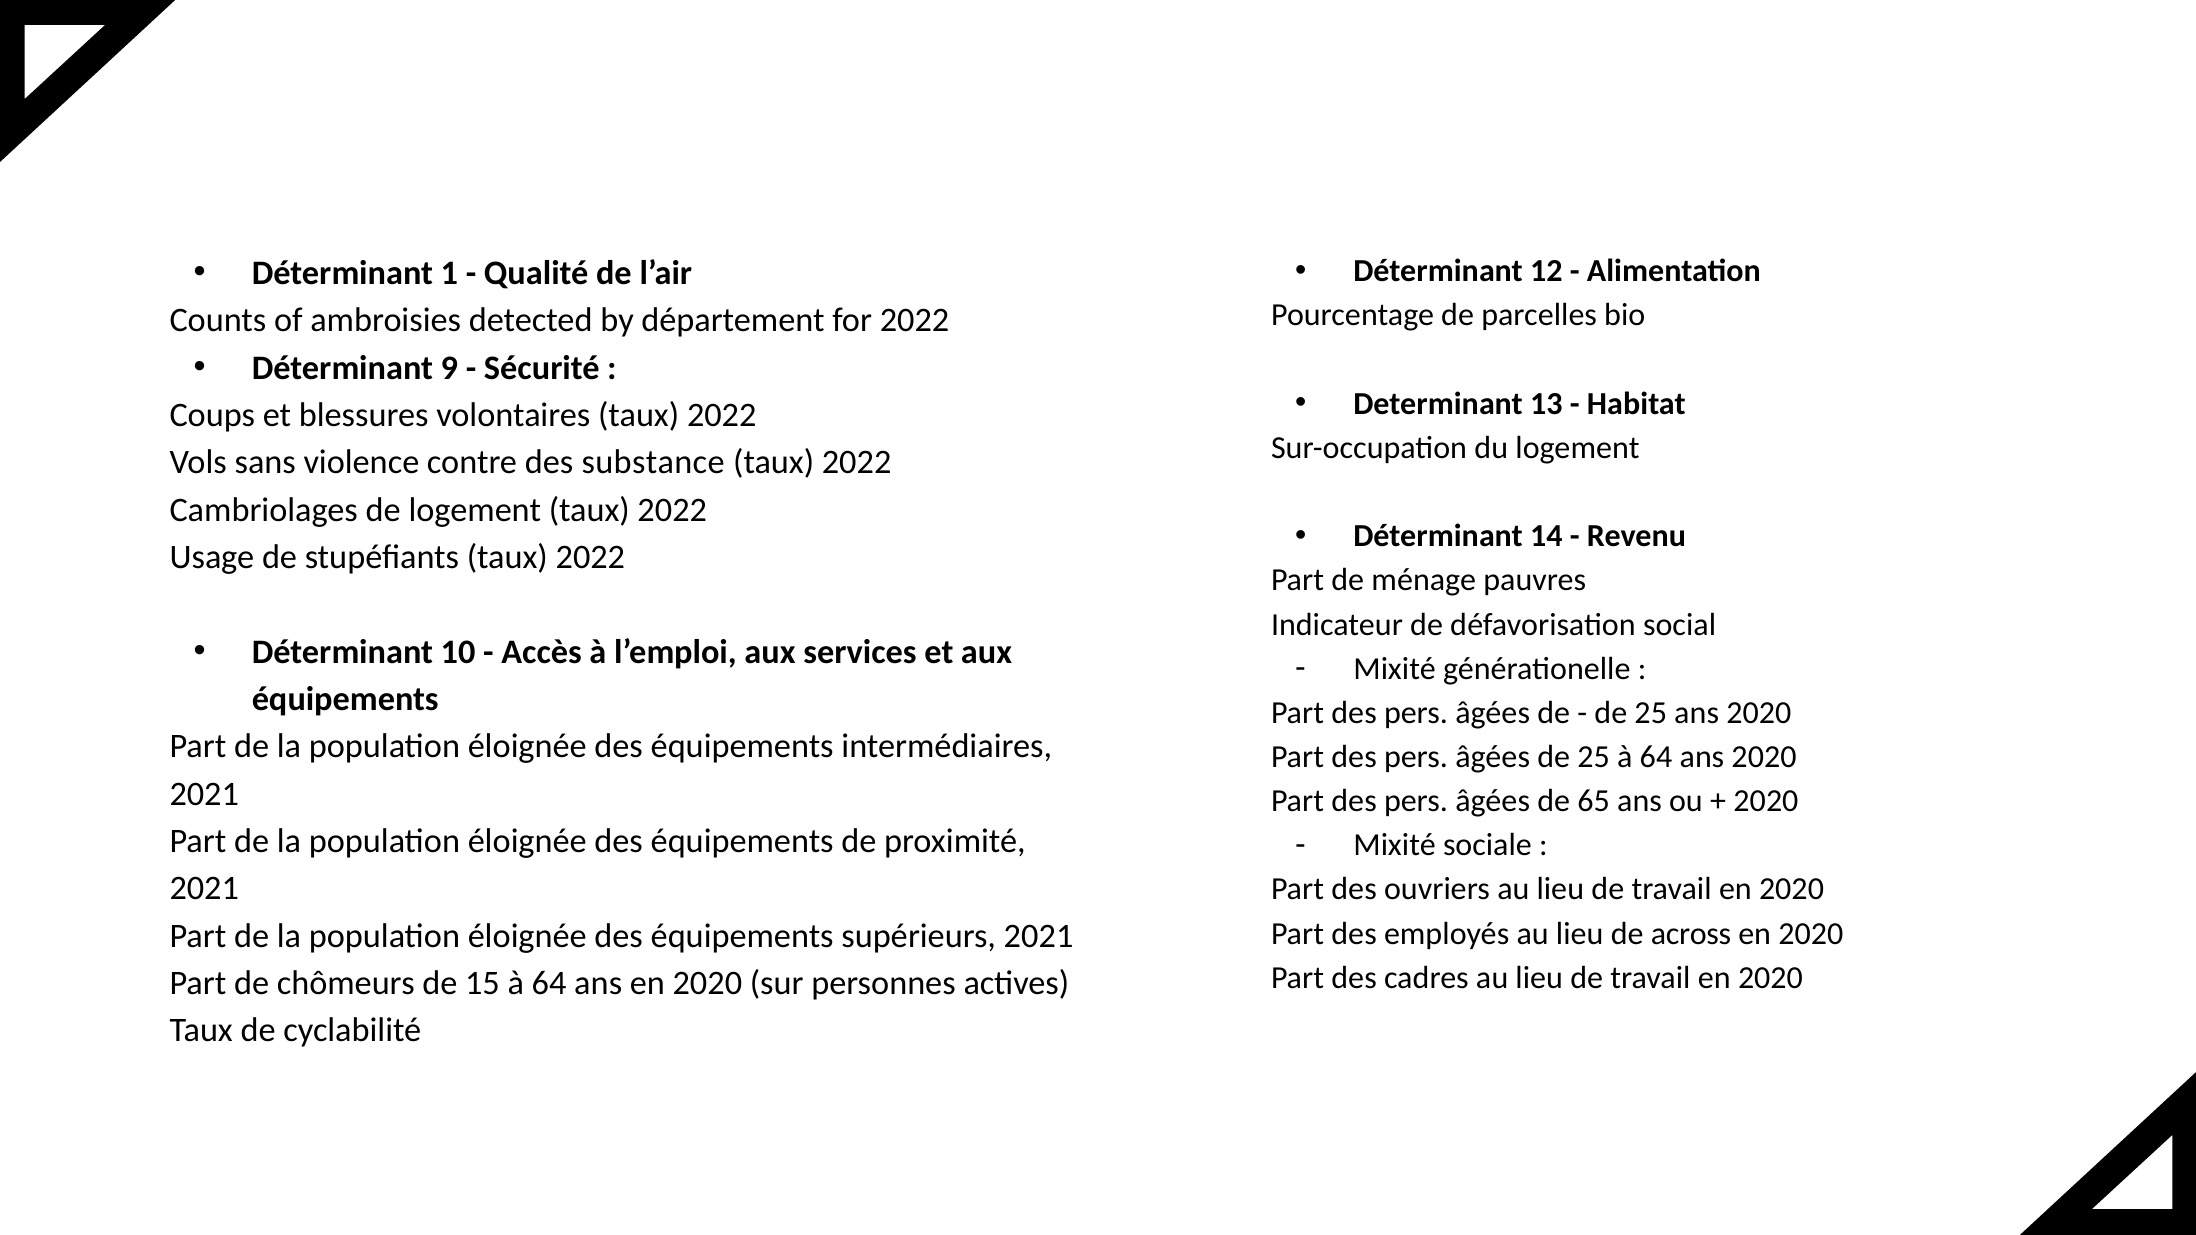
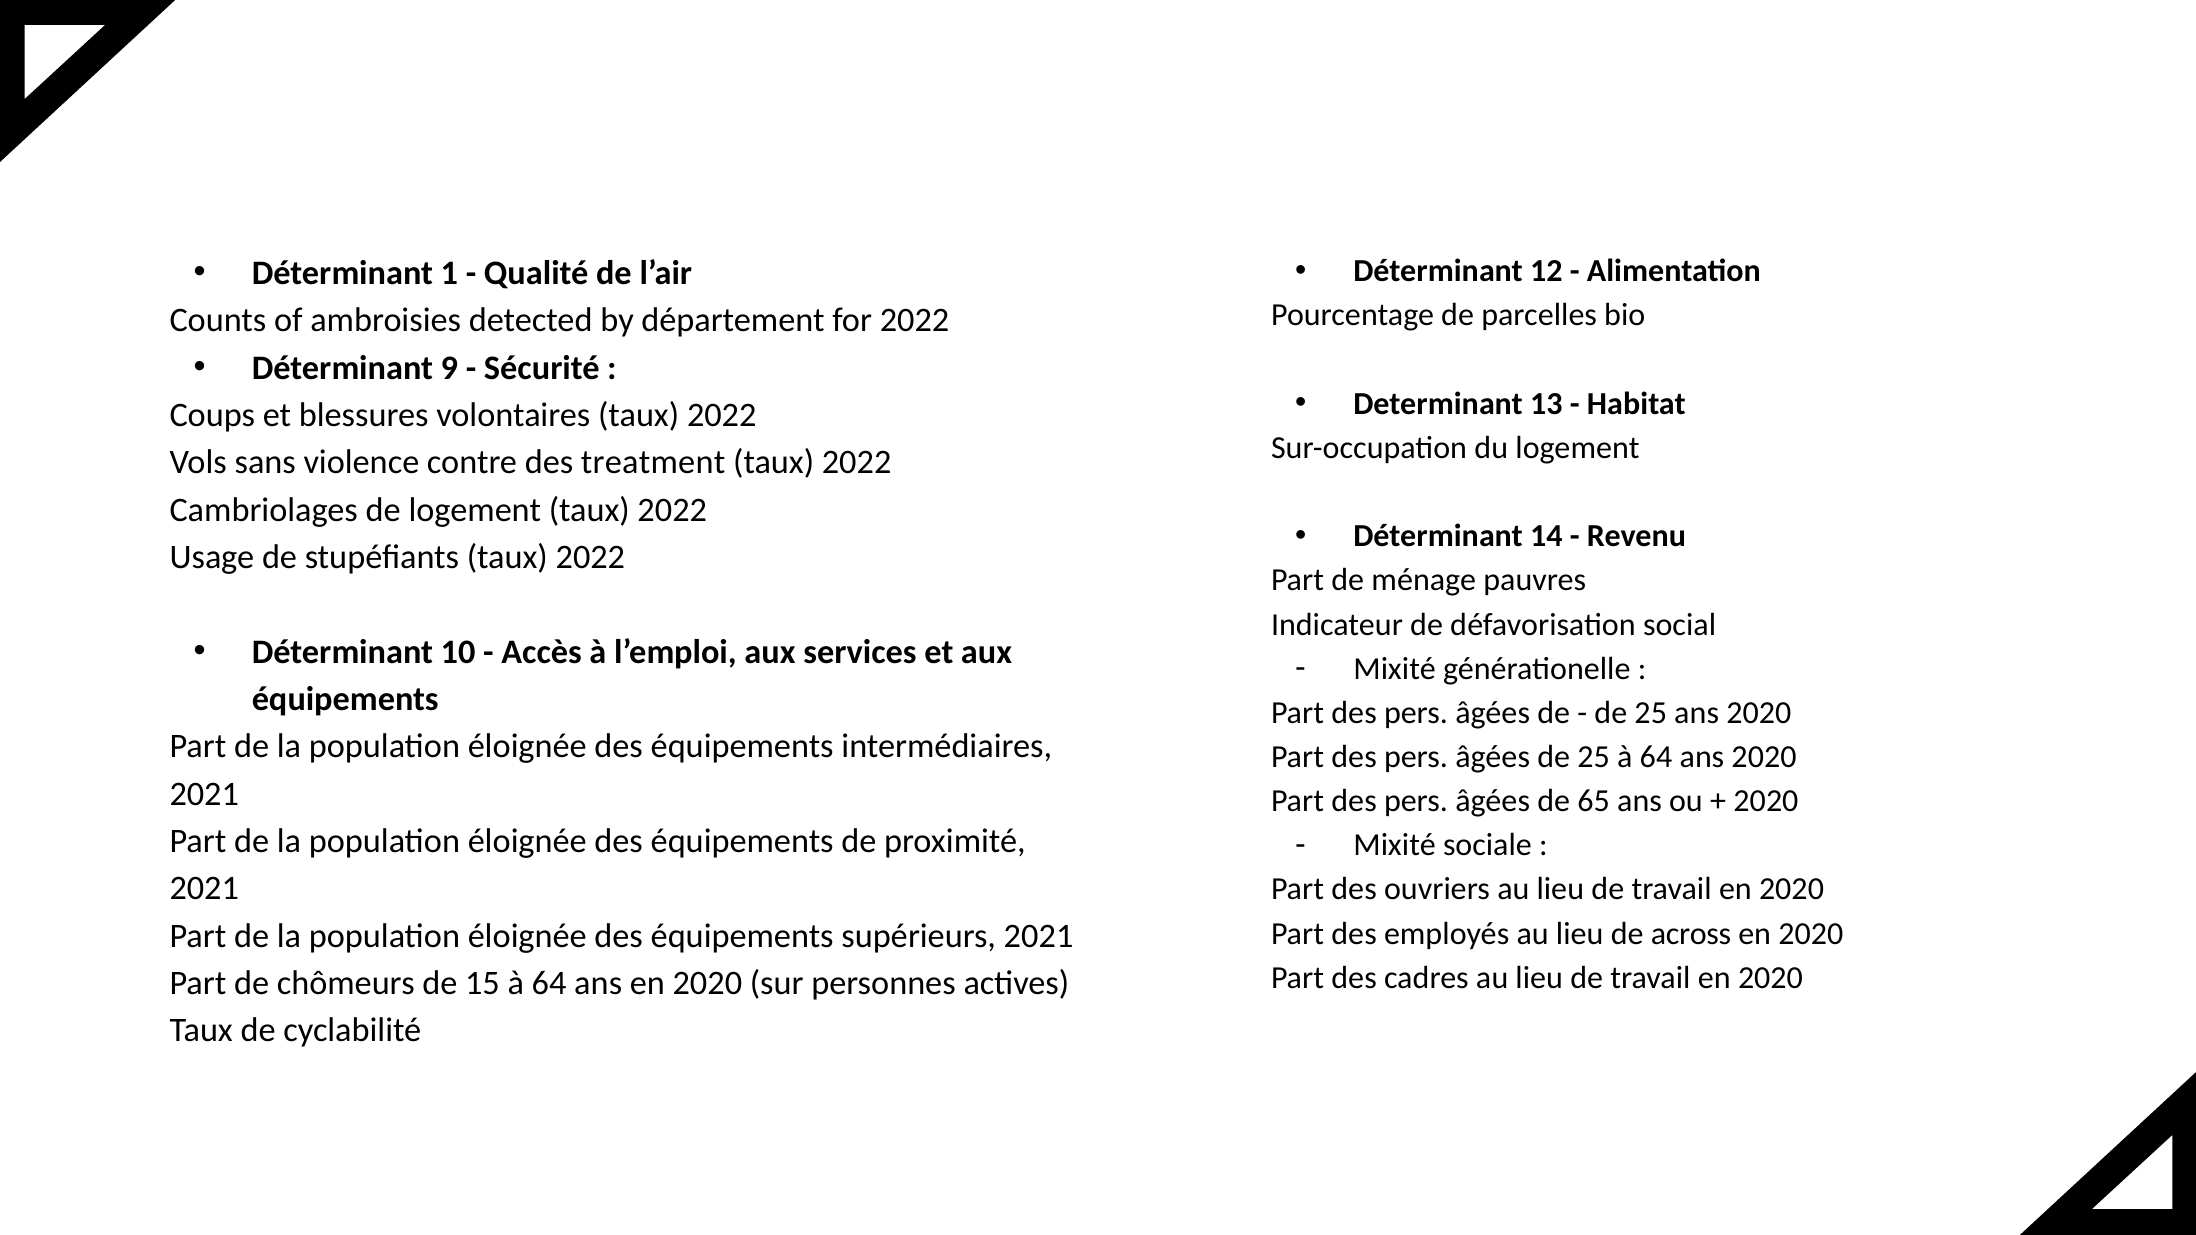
substance: substance -> treatment (653, 463)
